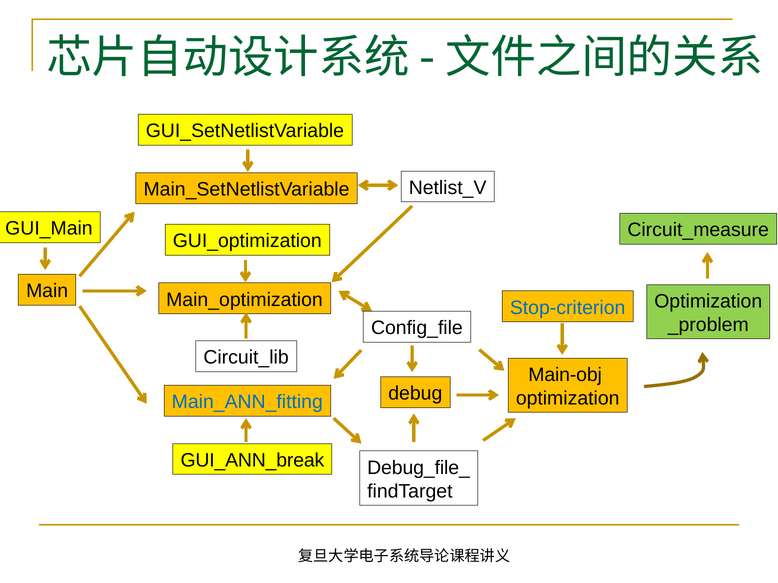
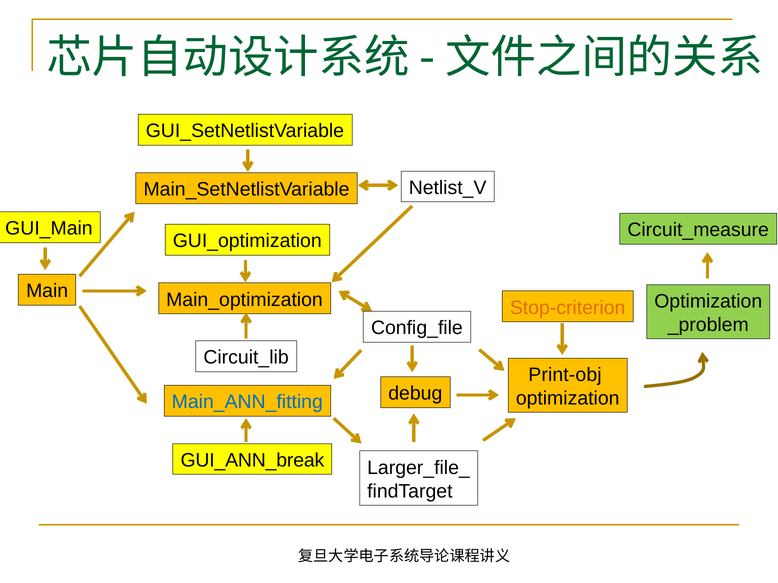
Stop-criterion colour: blue -> orange (568, 308)
Main-obj: Main-obj -> Print-obj (565, 375)
Debug_file_: Debug_file_ -> Larger_file_ (418, 468)
